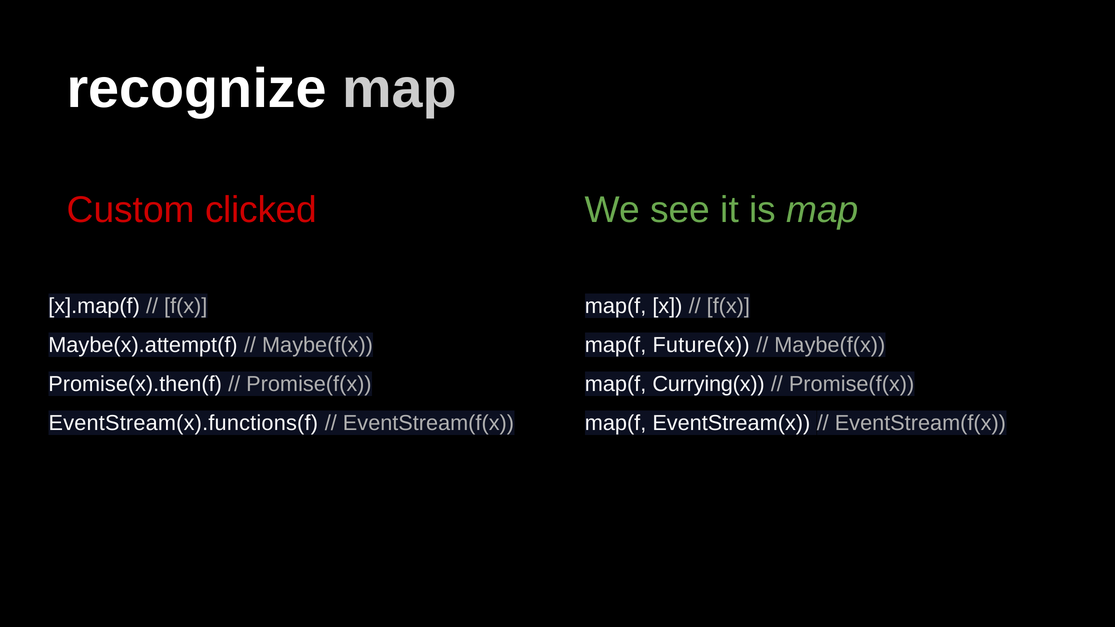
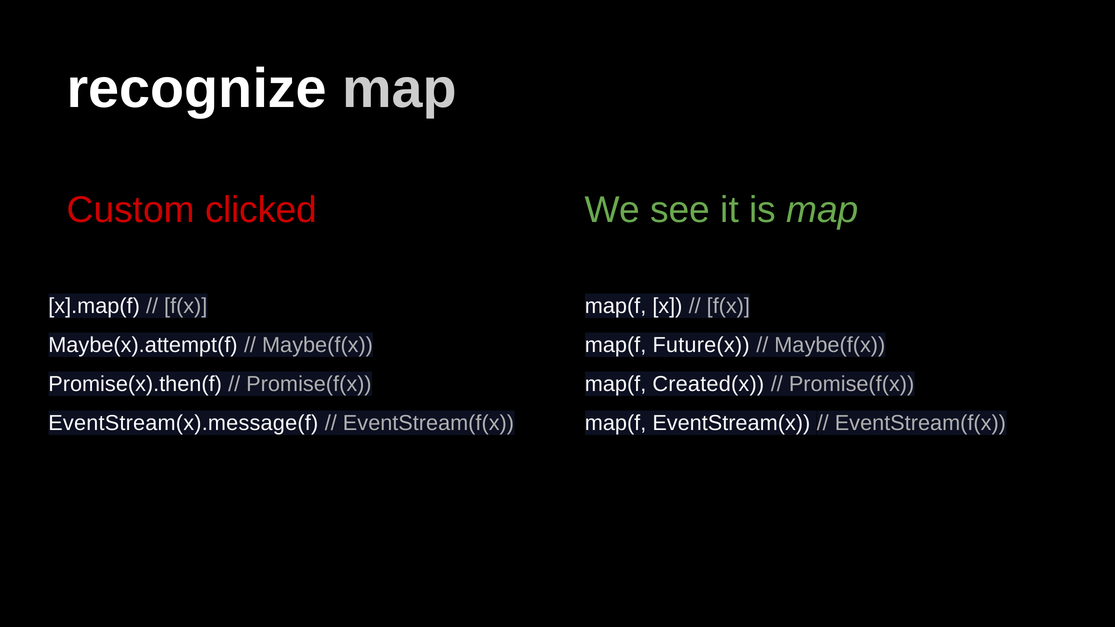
Currying(x: Currying(x -> Created(x (708, 384)
EventStream(x).functions(f: EventStream(x).functions(f -> EventStream(x).message(f (183, 423)
